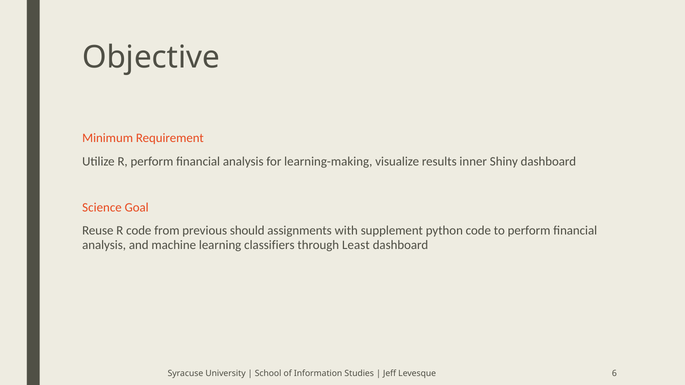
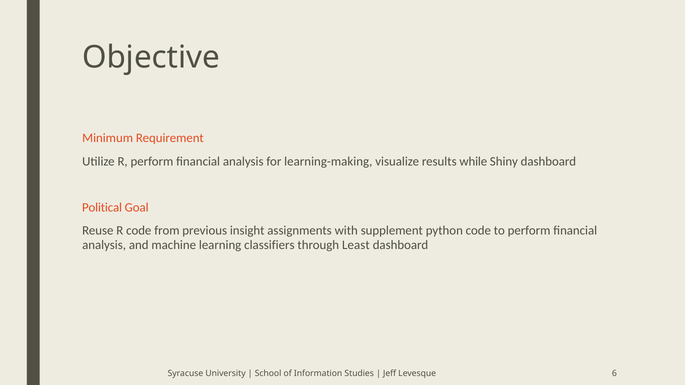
inner: inner -> while (473, 161)
Science: Science -> Political (102, 208)
should: should -> insight (247, 231)
